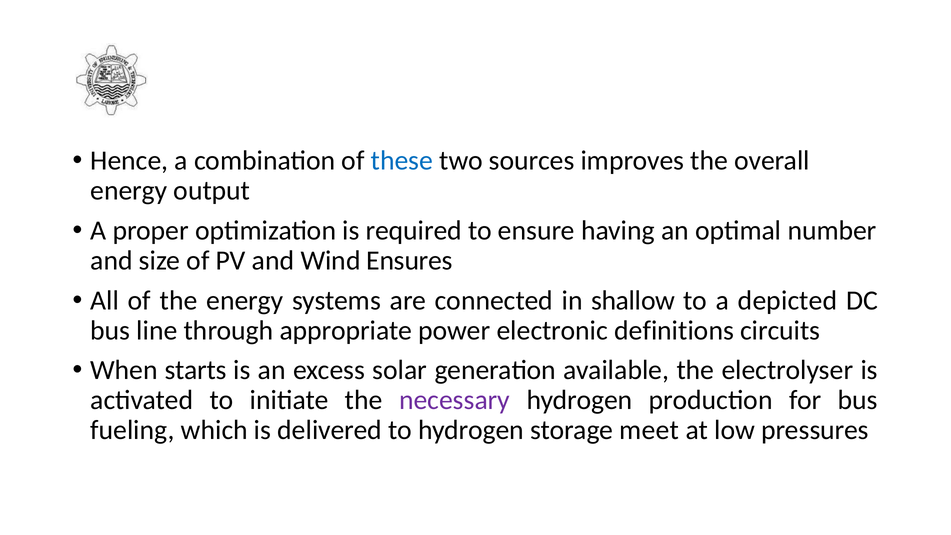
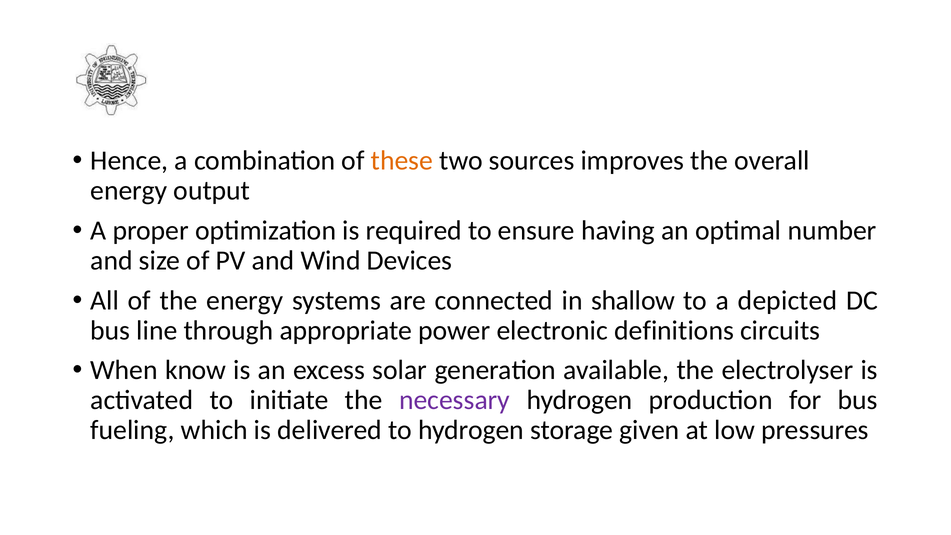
these colour: blue -> orange (402, 161)
Ensures: Ensures -> Devices (409, 261)
starts: starts -> know (196, 370)
meet: meet -> given (649, 430)
